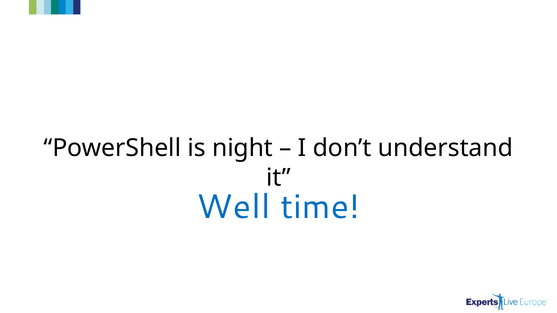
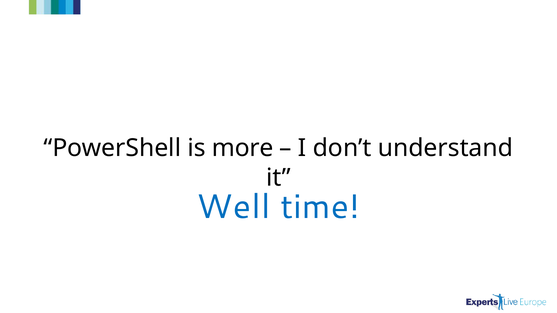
night: night -> more (243, 148)
